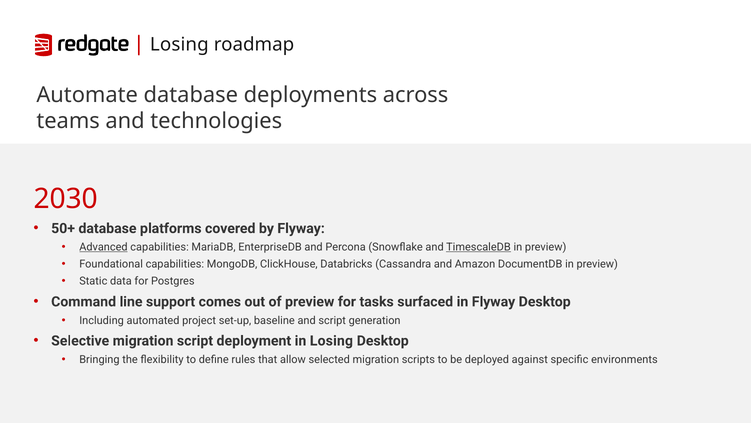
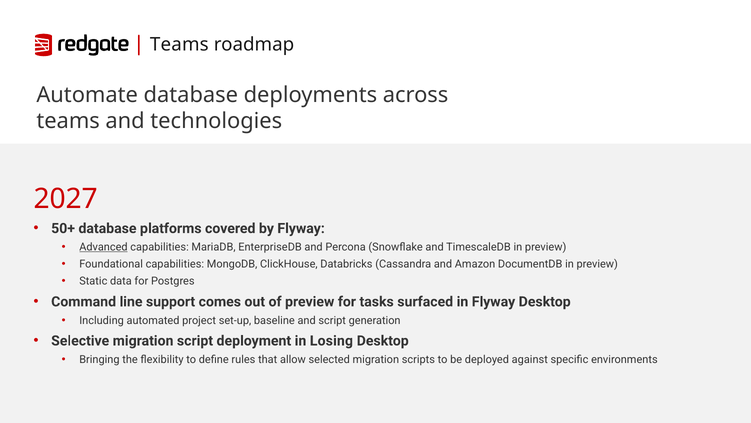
Losing: Losing -> Teams (179, 45)
2030: 2030 -> 2027 (66, 199)
TimescaleDB underline: present -> none (478, 247)
